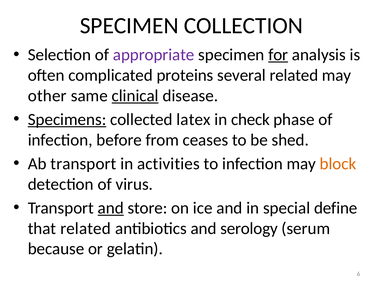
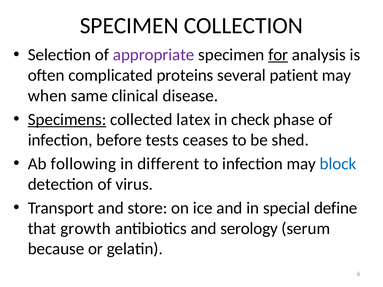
several related: related -> patient (294, 75)
other: other -> when (47, 96)
clinical underline: present -> none (135, 96)
from: from -> tests (162, 140)
Ab transport: transport -> following (83, 164)
activities: activities -> different (168, 164)
block colour: orange -> blue (338, 164)
and underline: present -> none (111, 208)
that related: related -> growth (86, 229)
